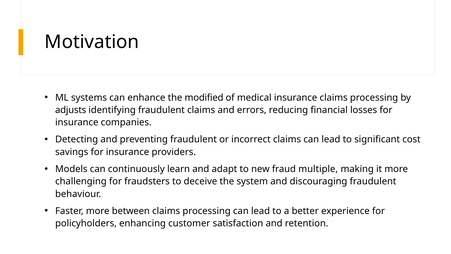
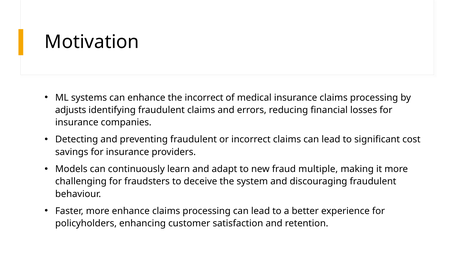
the modified: modified -> incorrect (204, 97)
more between: between -> enhance (131, 211)
